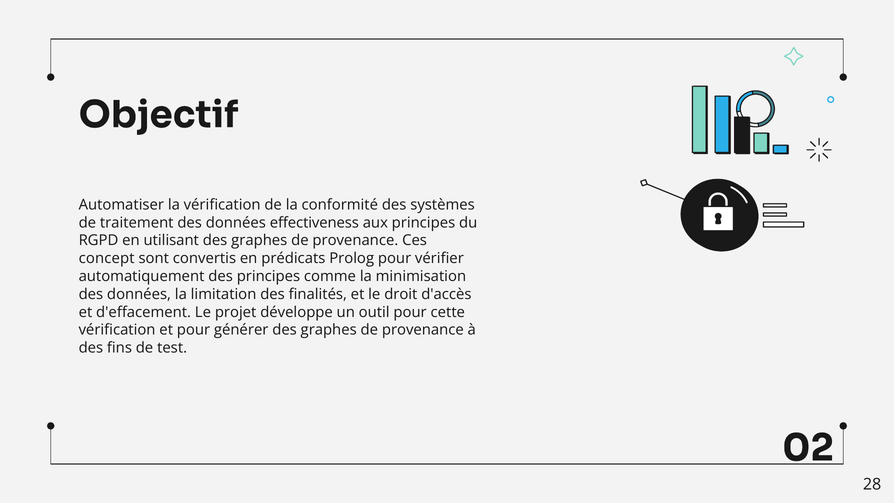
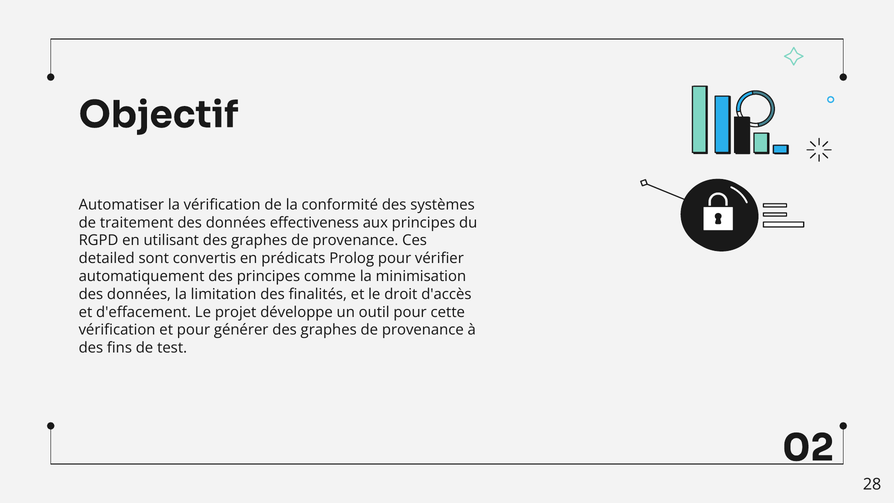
concept: concept -> detailed (107, 258)
